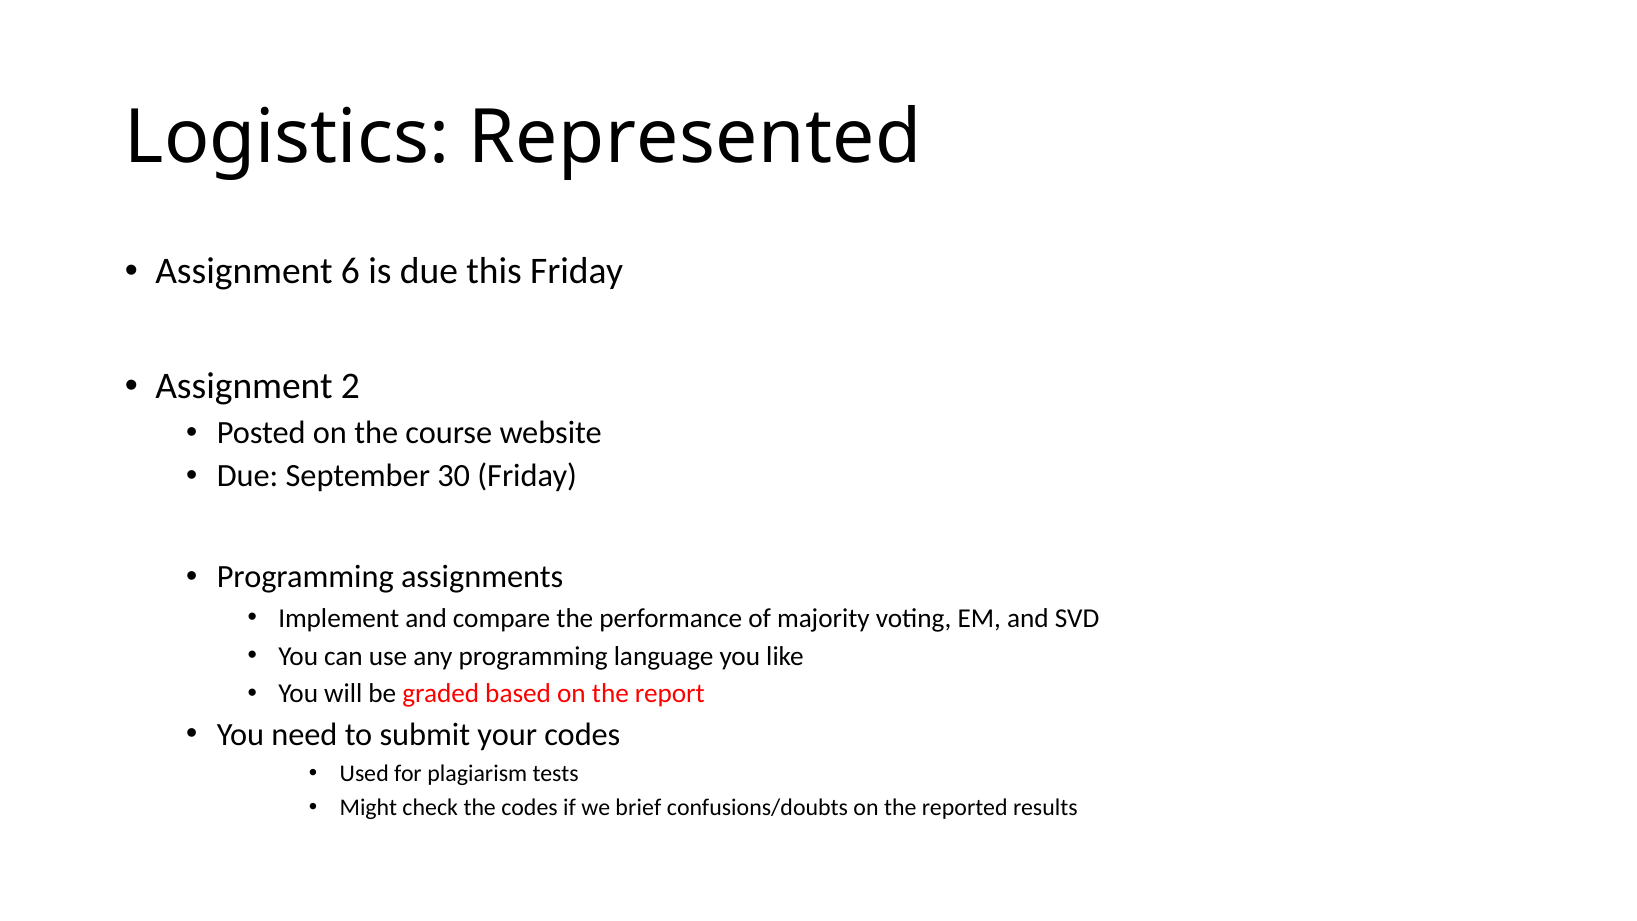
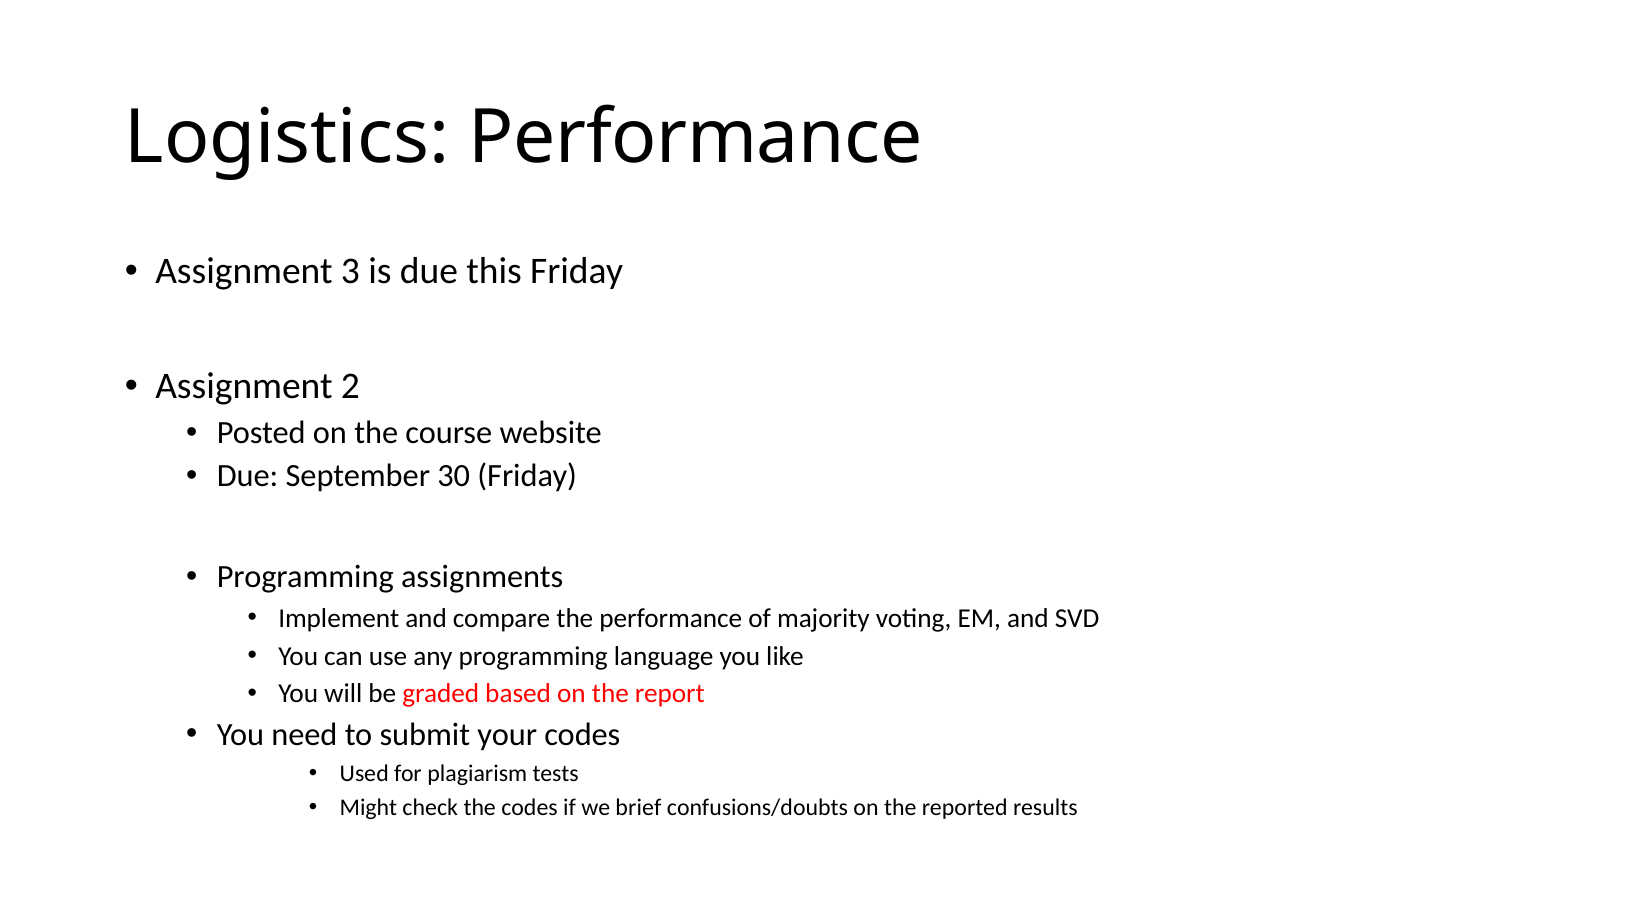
Logistics Represented: Represented -> Performance (696, 138)
6: 6 -> 3 (350, 271)
